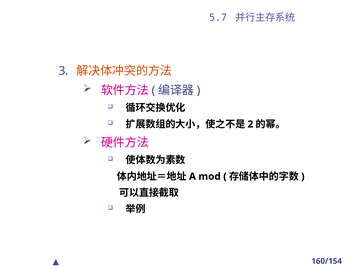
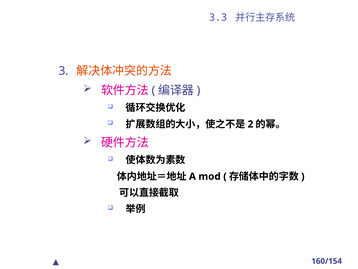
5.7: 5.7 -> 3.3 (218, 18)
